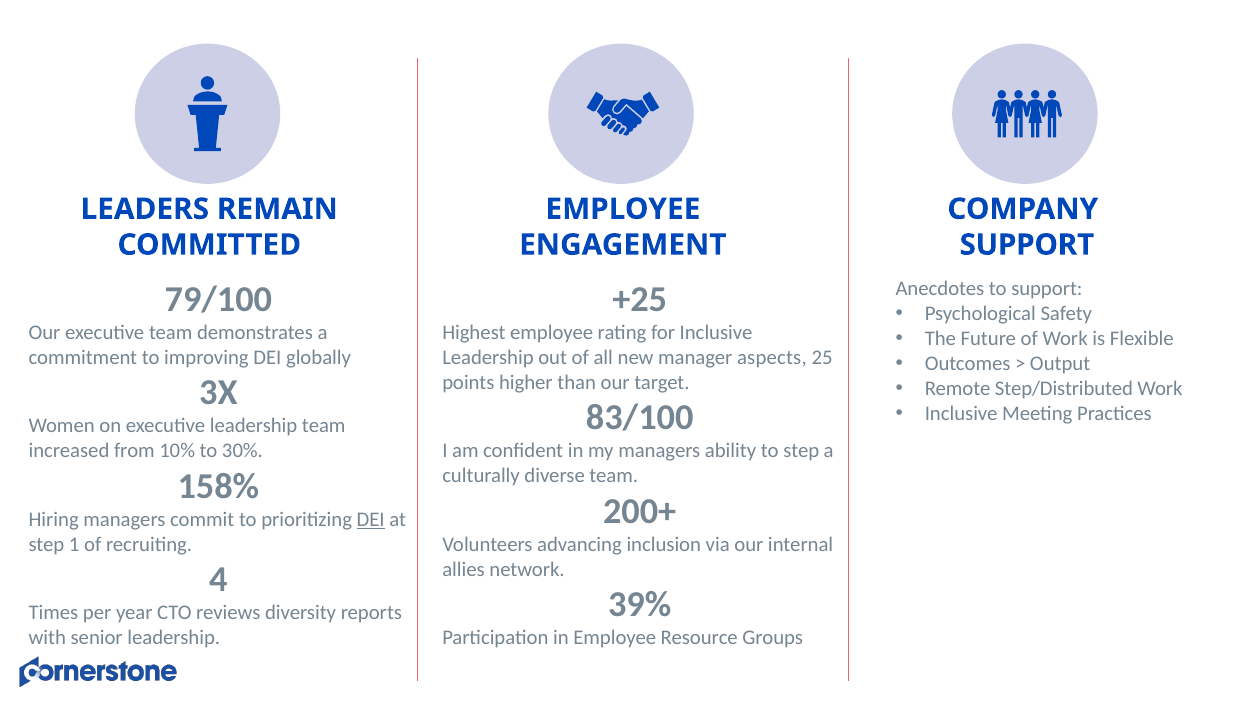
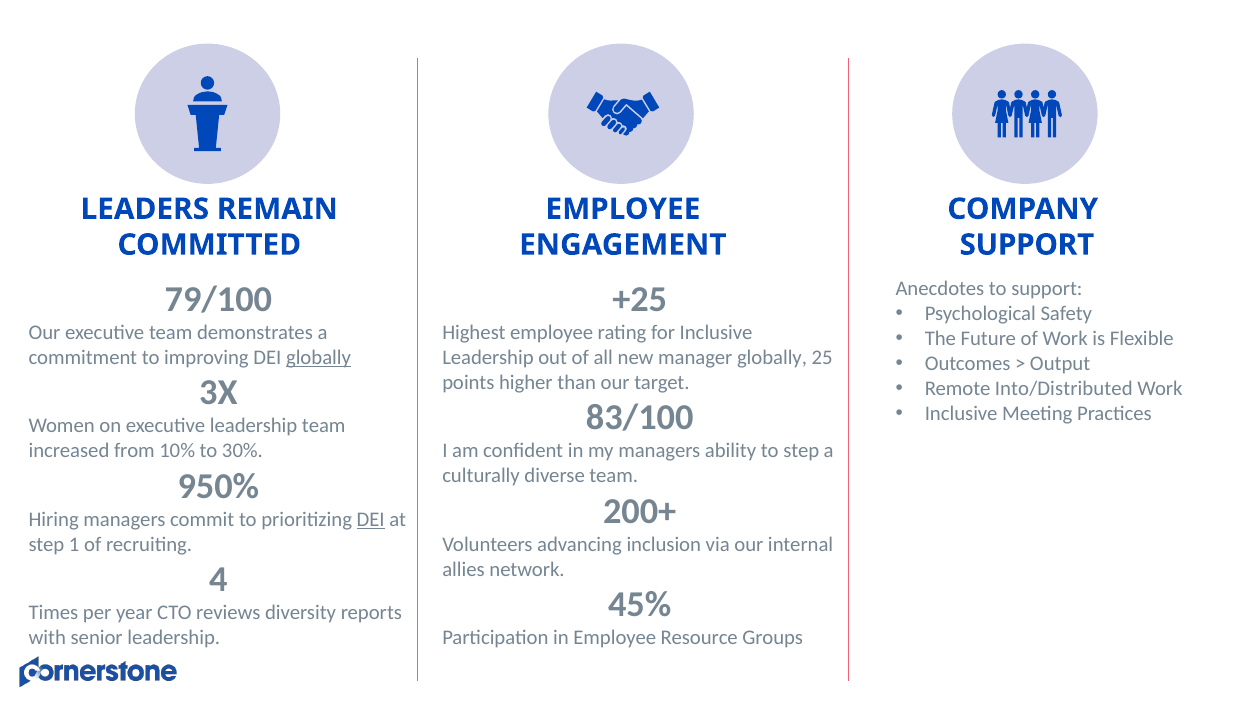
globally underline: none -> present (319, 357)
manager aspects: aspects -> globally (772, 357)
Step/Distributed: Step/Distributed -> Into/Distributed (1064, 388)
158%: 158% -> 950% (218, 486)
39%: 39% -> 45% (640, 604)
